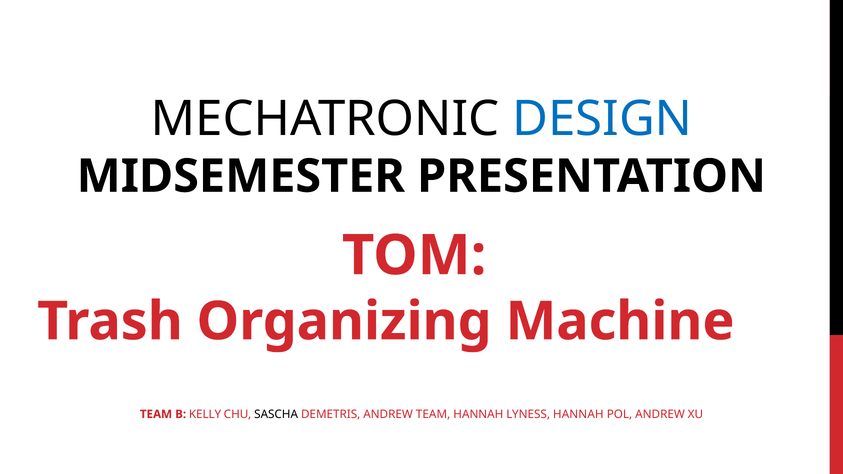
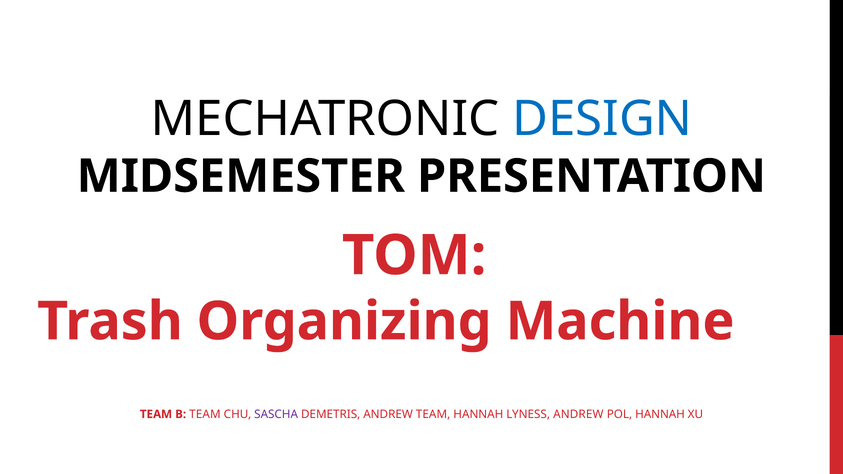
B KELLY: KELLY -> TEAM (205, 414)
SASCHA colour: black -> purple (276, 414)
LYNESS HANNAH: HANNAH -> ANDREW (578, 414)
POL ANDREW: ANDREW -> HANNAH (660, 414)
